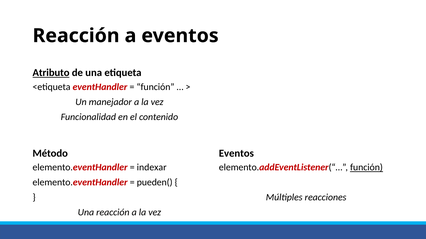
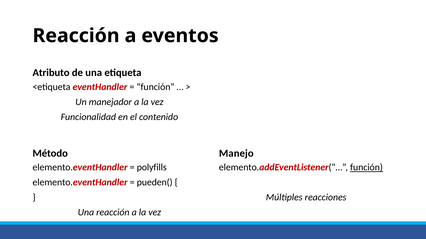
Atributo underline: present -> none (51, 73)
Eventos: Eventos -> Manejo (236, 154)
indexar: indexar -> polyfills (152, 168)
